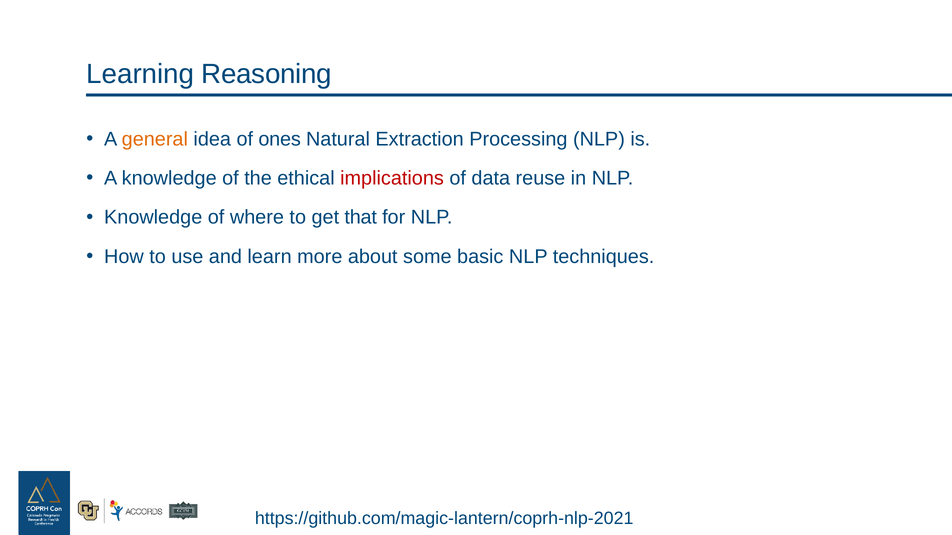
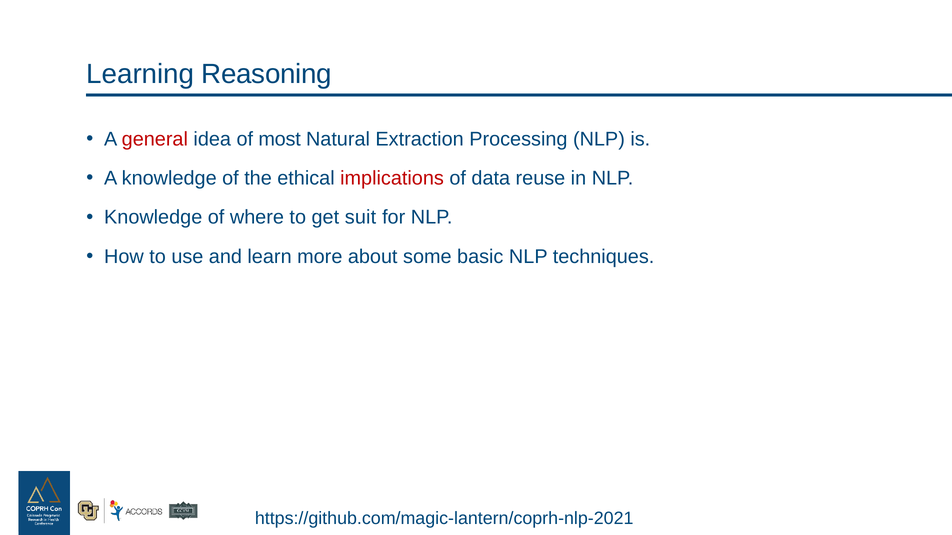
general colour: orange -> red (155, 139)
ones: ones -> most (280, 139)
that: that -> suit (360, 218)
